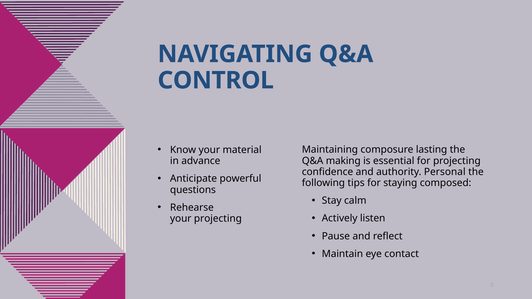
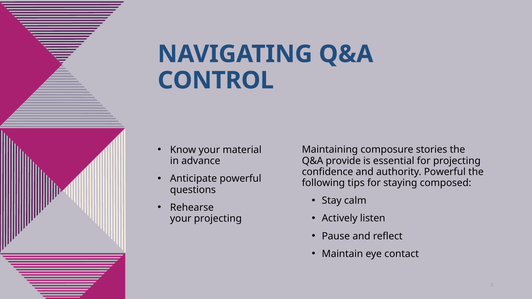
lasting: lasting -> stories (432, 150)
making: making -> provide (343, 161)
authority Personal: Personal -> Powerful (445, 172)
